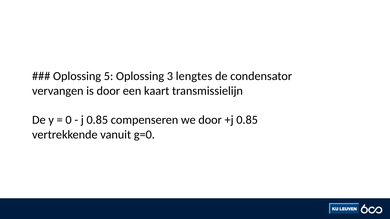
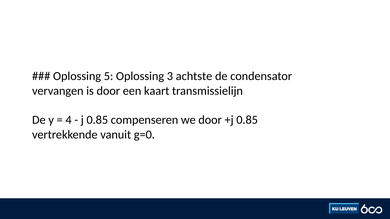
lengtes: lengtes -> achtste (194, 76)
0: 0 -> 4 (69, 120)
